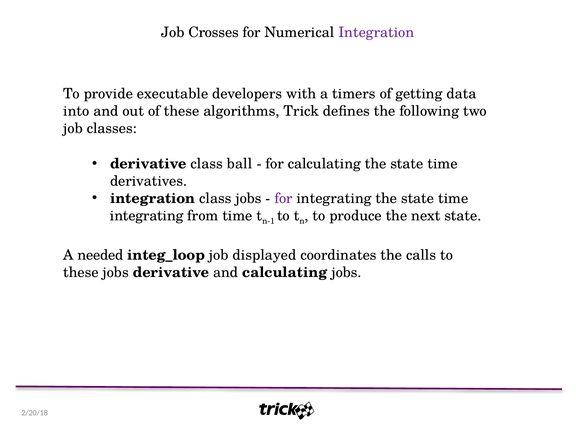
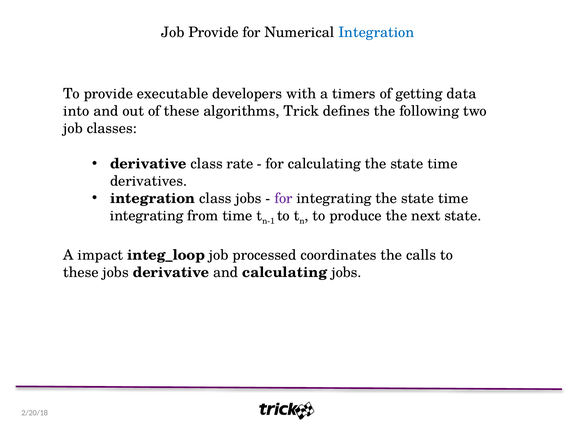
Job Crosses: Crosses -> Provide (214, 32)
Integration colour: purple -> blue (376, 32)
ball: ball -> rate (240, 164)
needed: needed -> impact (100, 255)
displayed: displayed -> processed (264, 255)
